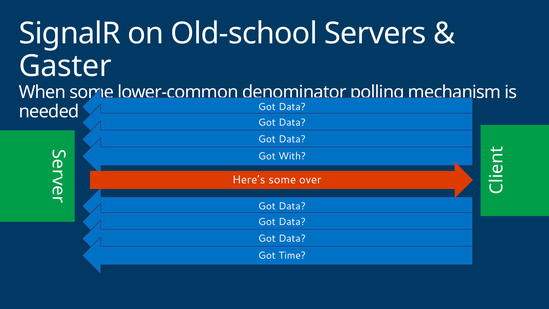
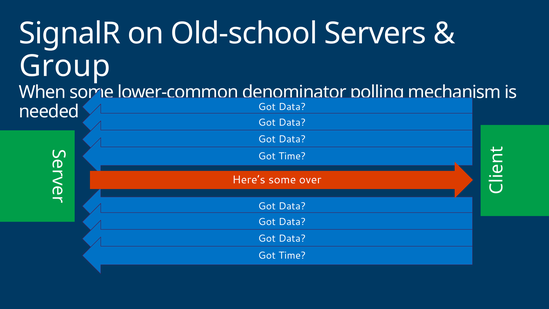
Gaster: Gaster -> Group (65, 66)
With: With -> Time (292, 156)
